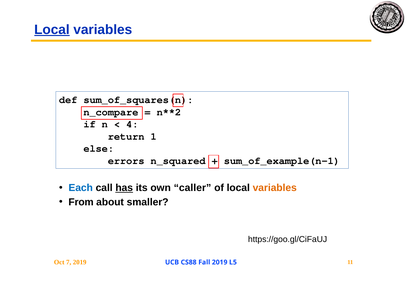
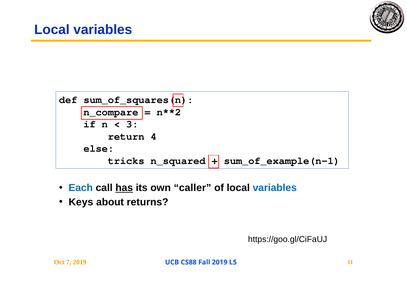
Local underline: present -> none (52, 30)
4: 4 -> 3 (132, 124)
1: 1 -> 4 (154, 137)
errors: errors -> tricks (126, 161)
variables colour: orange -> blue (275, 188)
From: From -> Keys (81, 202)
smaller: smaller -> returns (148, 202)
